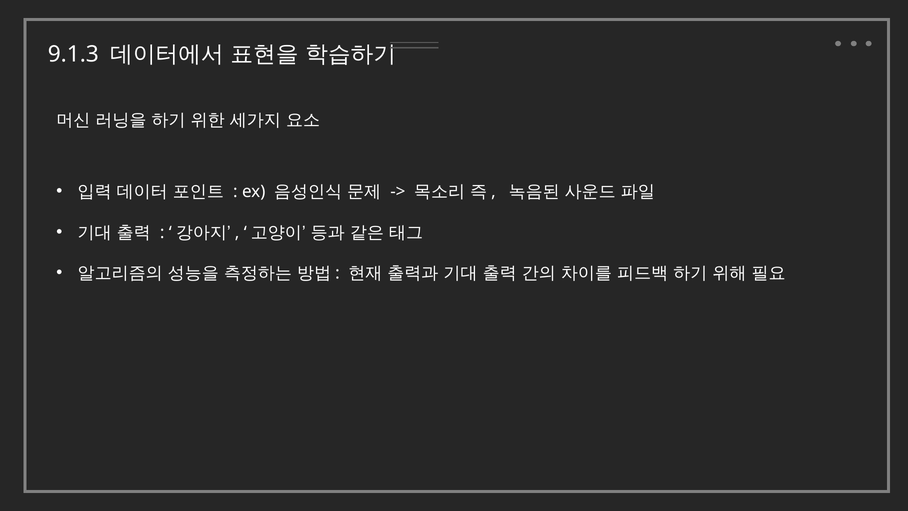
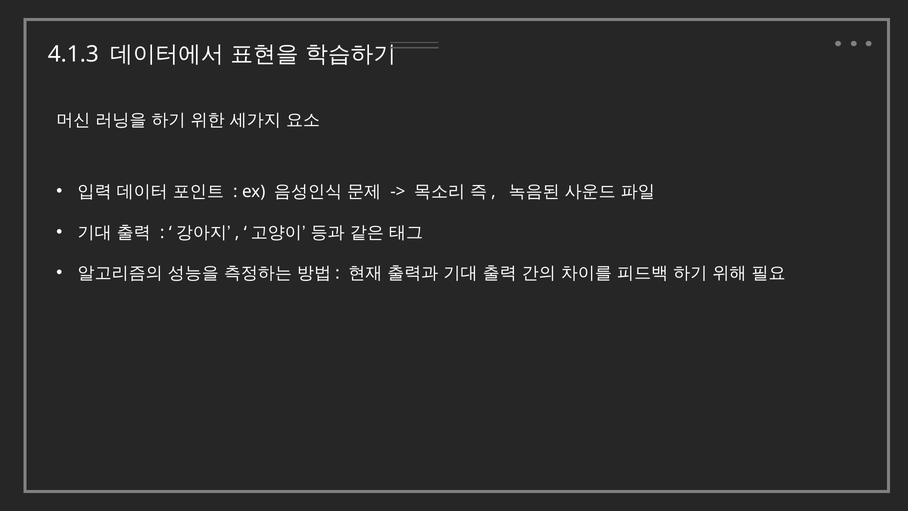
9.1.3: 9.1.3 -> 4.1.3 (73, 54)
